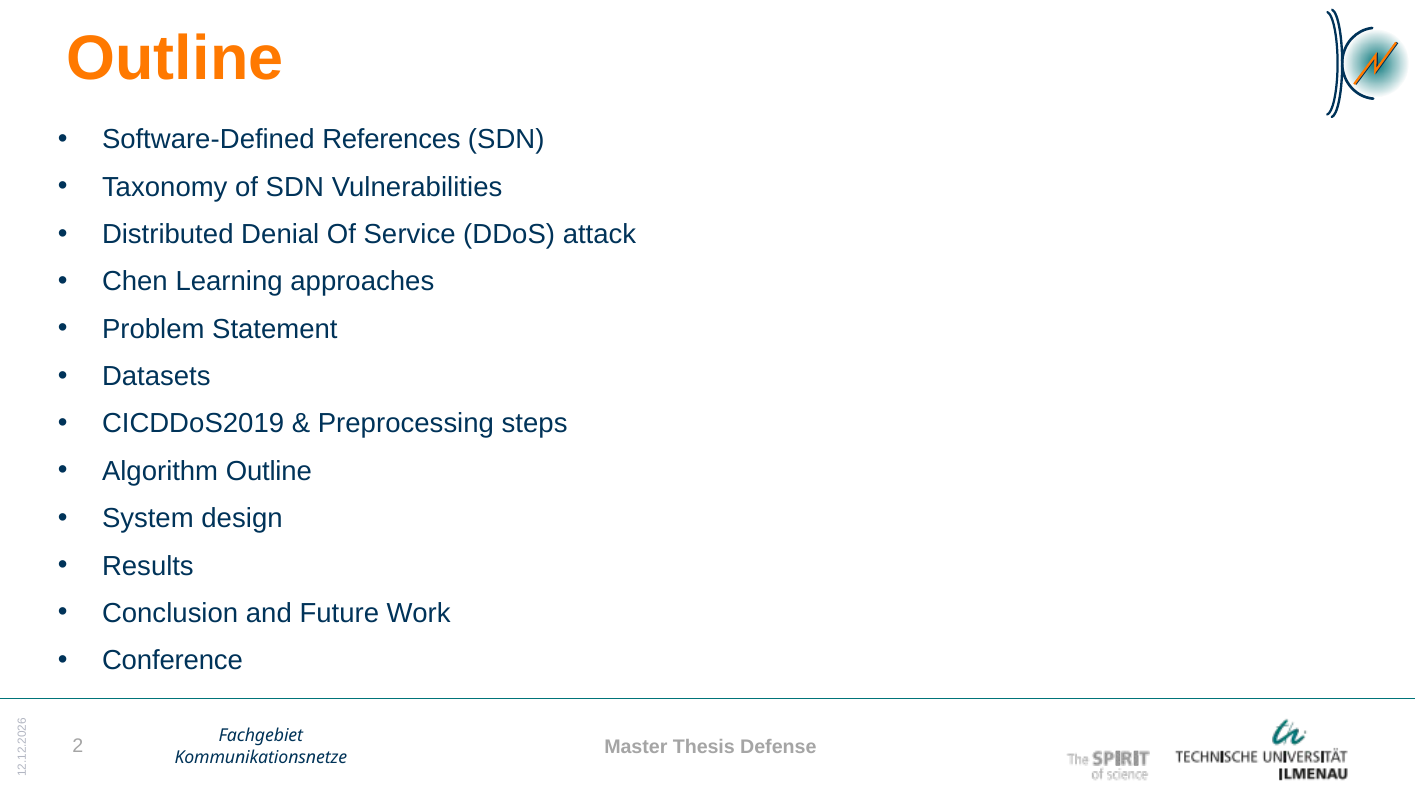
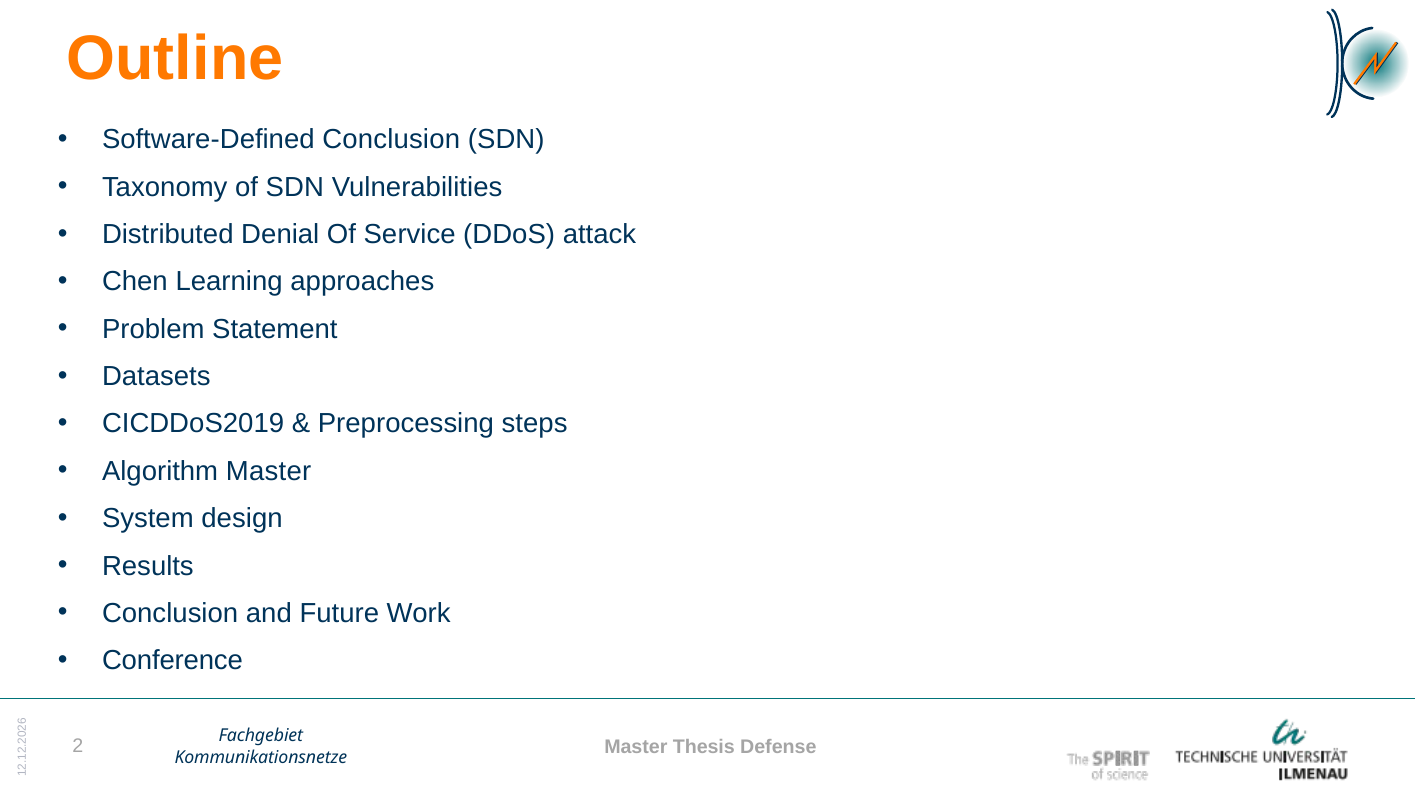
Software-Defined References: References -> Conclusion (391, 140)
Algorithm Outline: Outline -> Master (269, 471)
